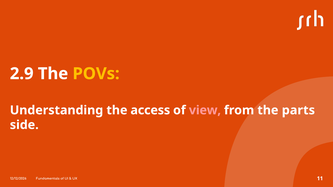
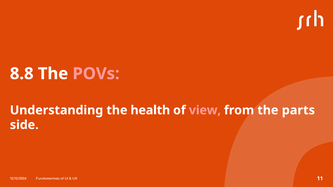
2.9: 2.9 -> 8.8 (22, 74)
POVs colour: yellow -> pink (96, 74)
access: access -> health (150, 110)
